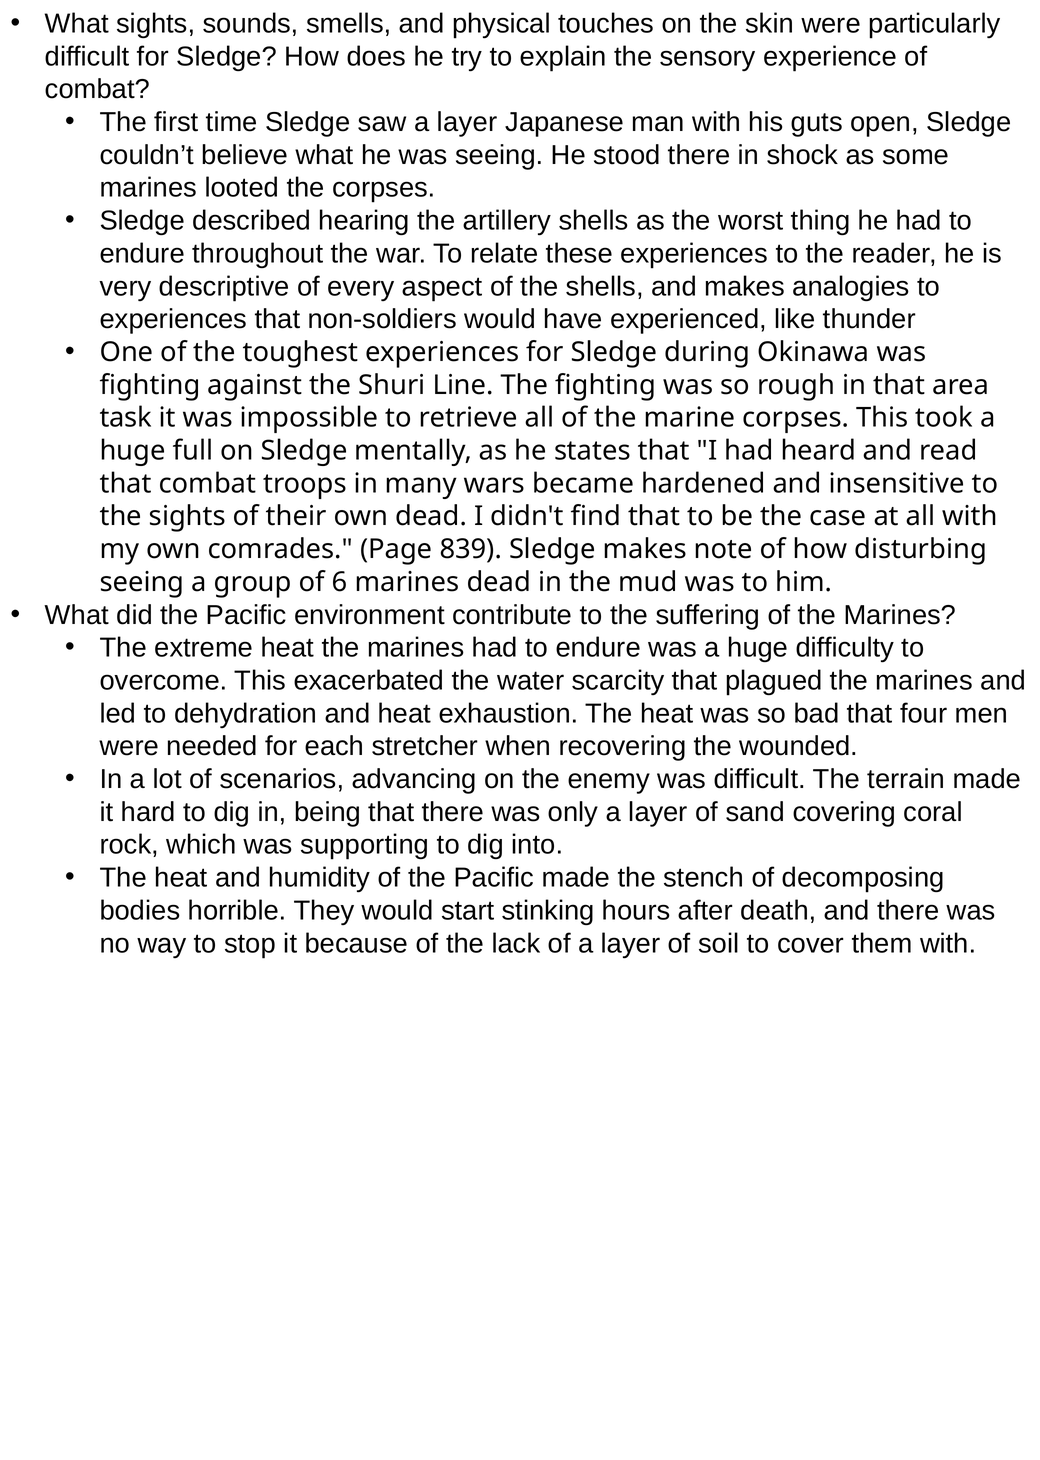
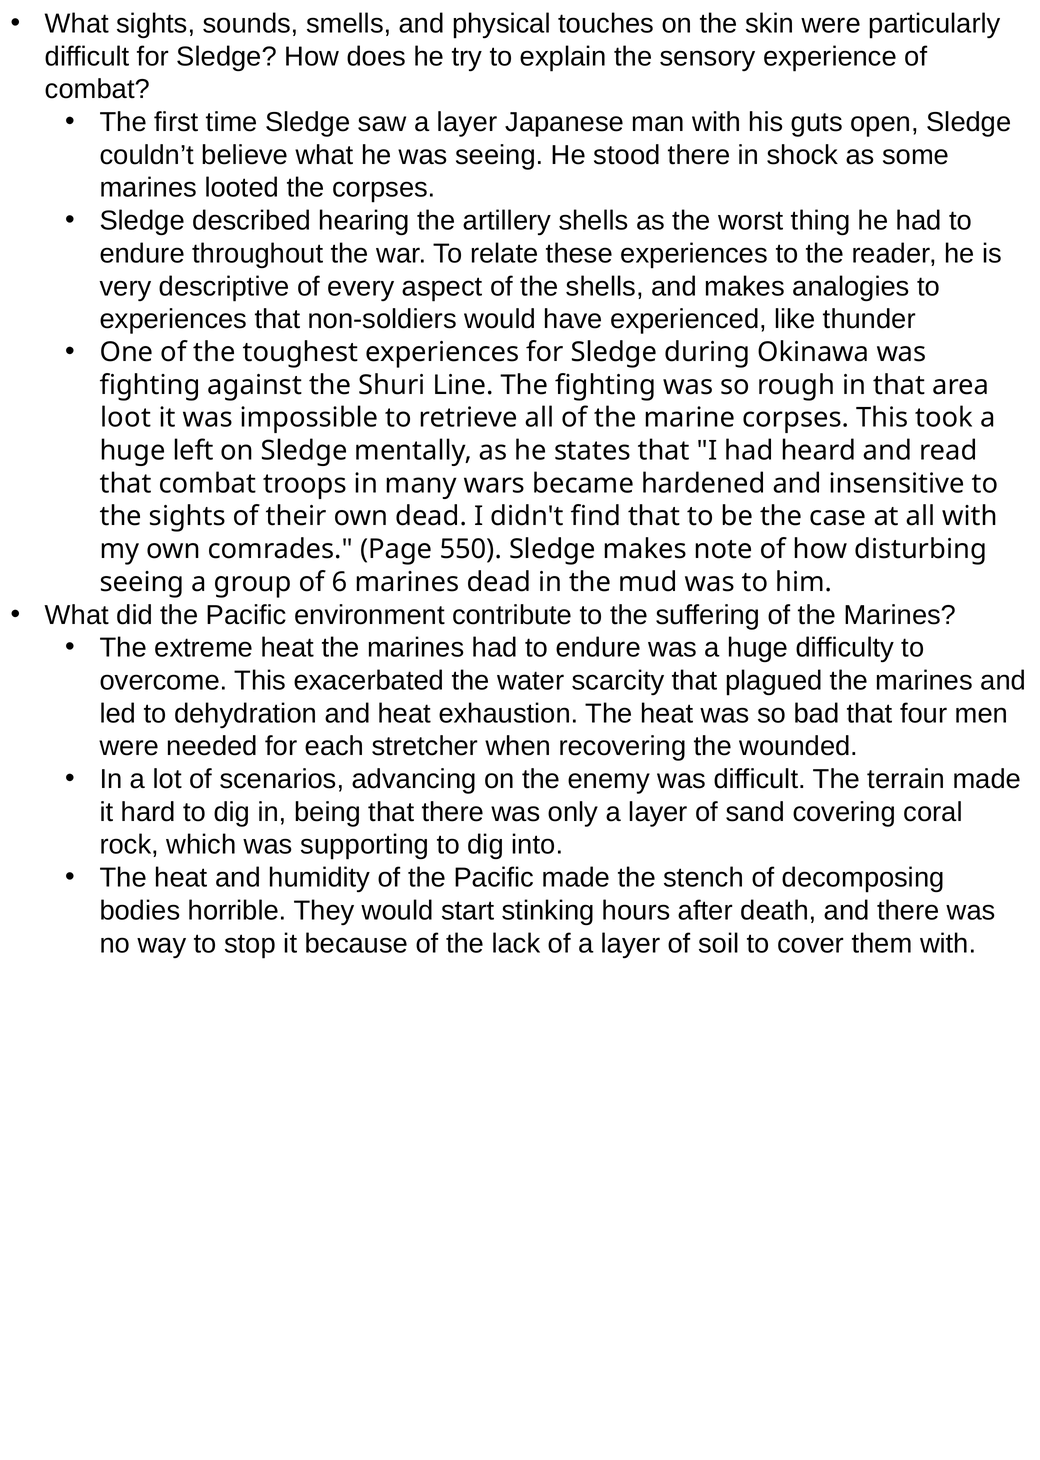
task: task -> loot (126, 418)
full: full -> left (193, 451)
839: 839 -> 550 (471, 549)
